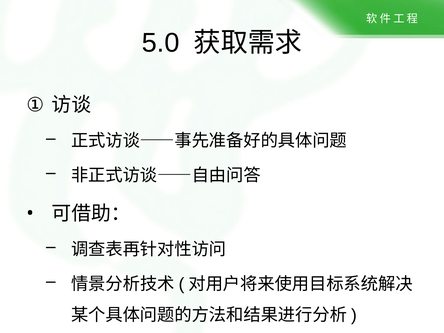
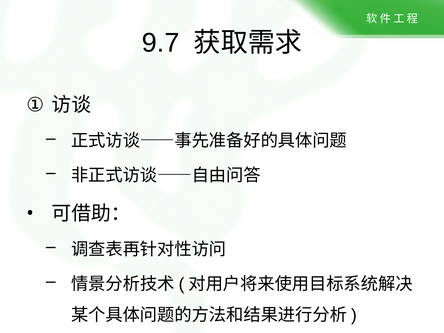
5.0: 5.0 -> 9.7 (161, 43)
